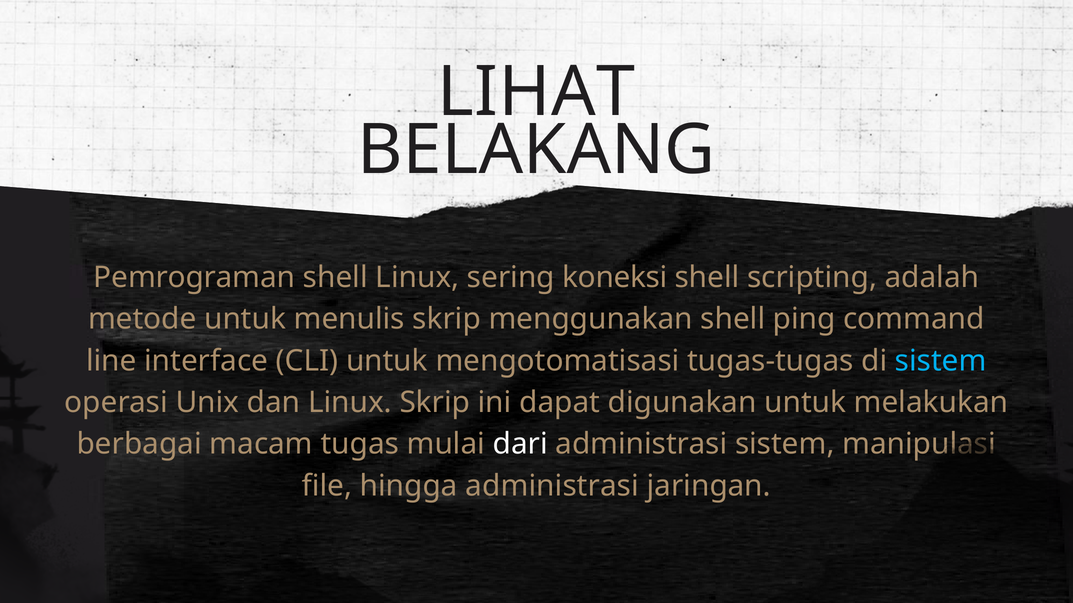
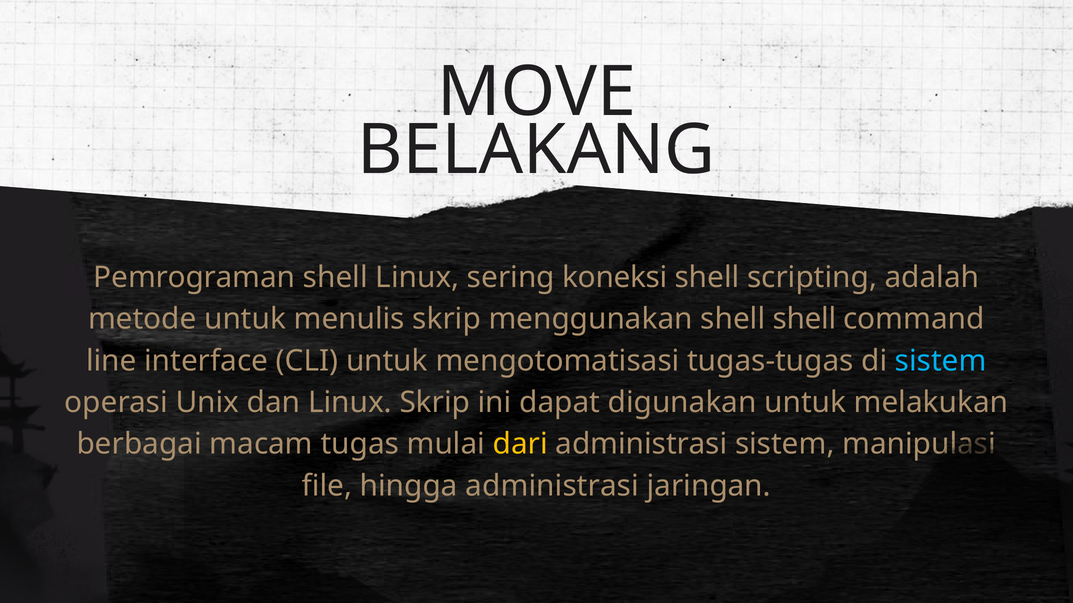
LIHAT: LIHAT -> MOVE (537, 92)
shell ping: ping -> shell (804, 319)
dari colour: white -> yellow (520, 445)
